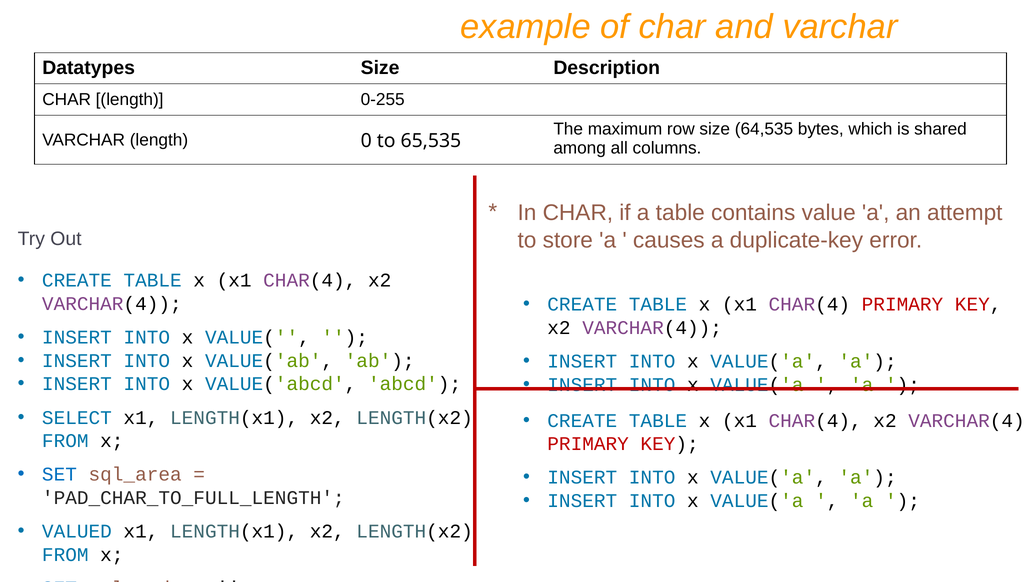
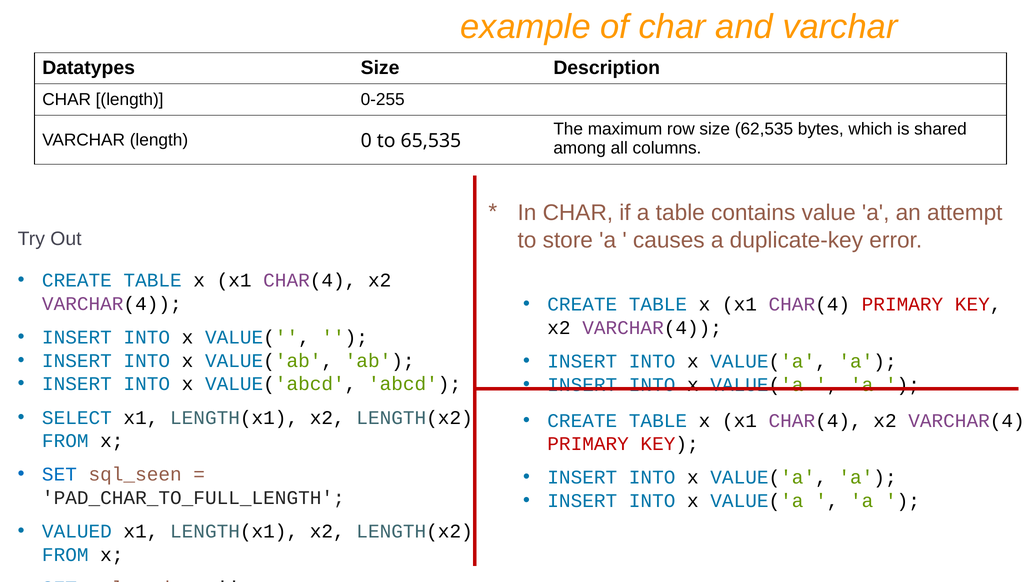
64,535: 64,535 -> 62,535 (764, 129)
sql_area: sql_area -> sql_seen (135, 475)
